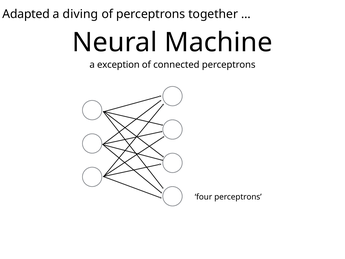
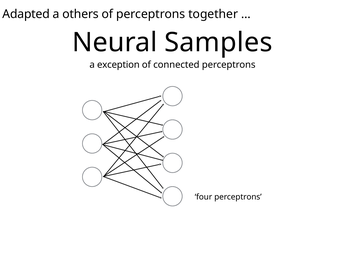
diving: diving -> others (81, 14)
Machine: Machine -> Samples (218, 42)
